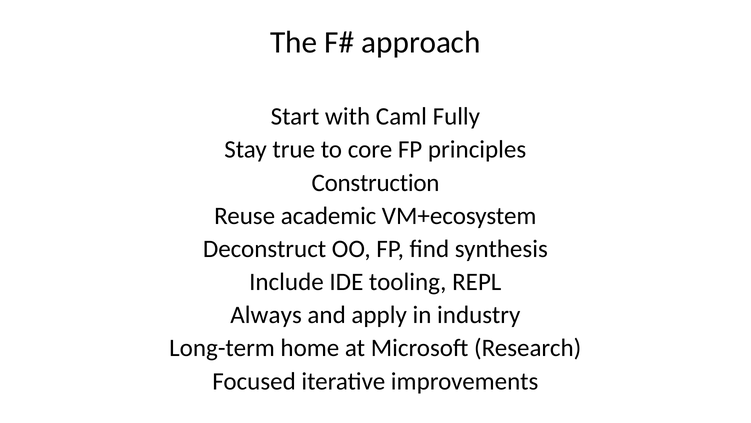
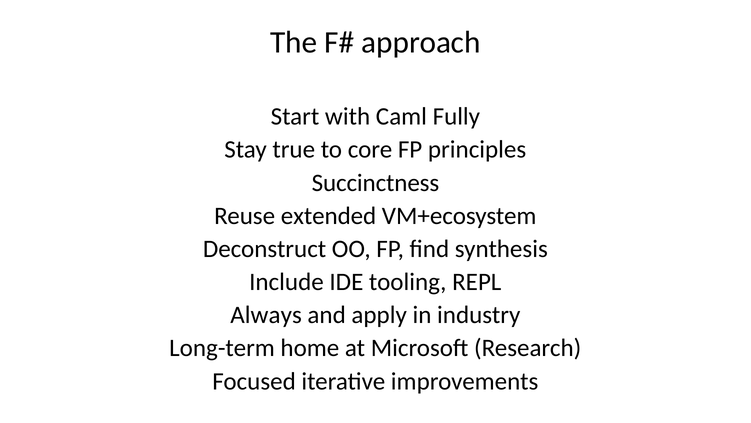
Construction: Construction -> Succinctness (375, 183)
academic: academic -> extended (329, 216)
